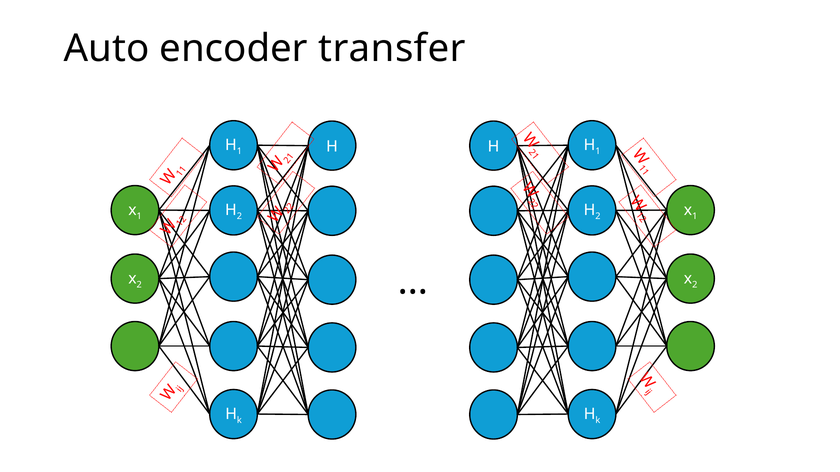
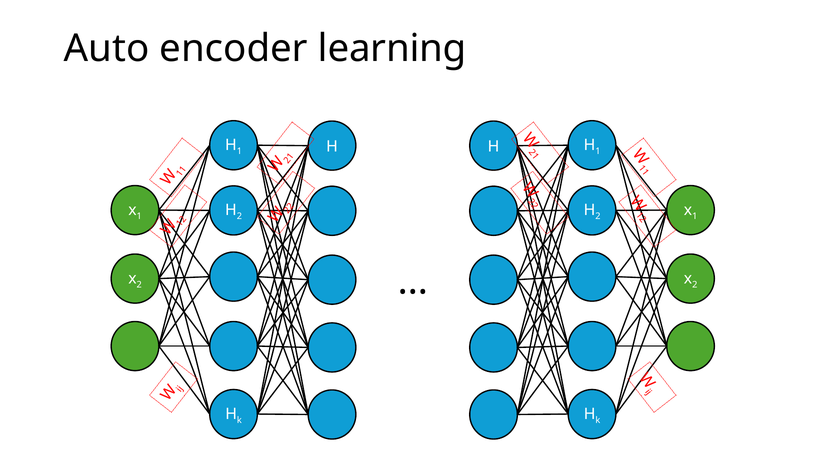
transfer: transfer -> learning (392, 49)
